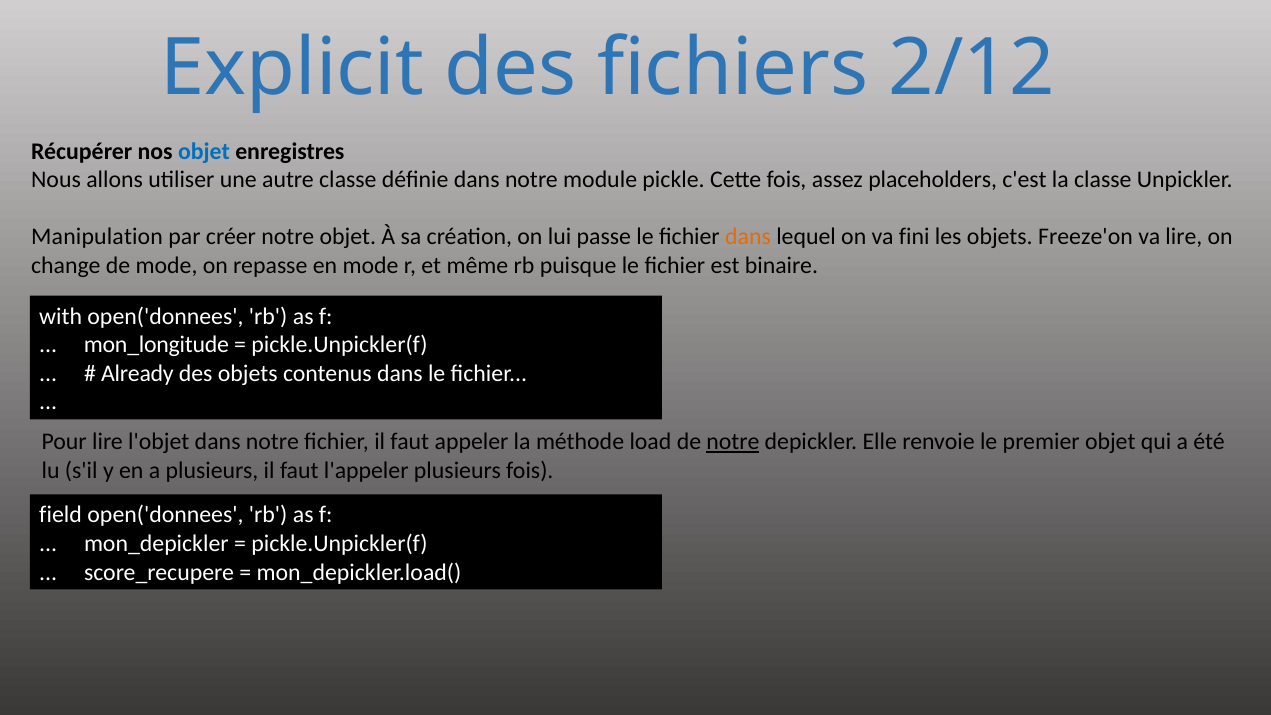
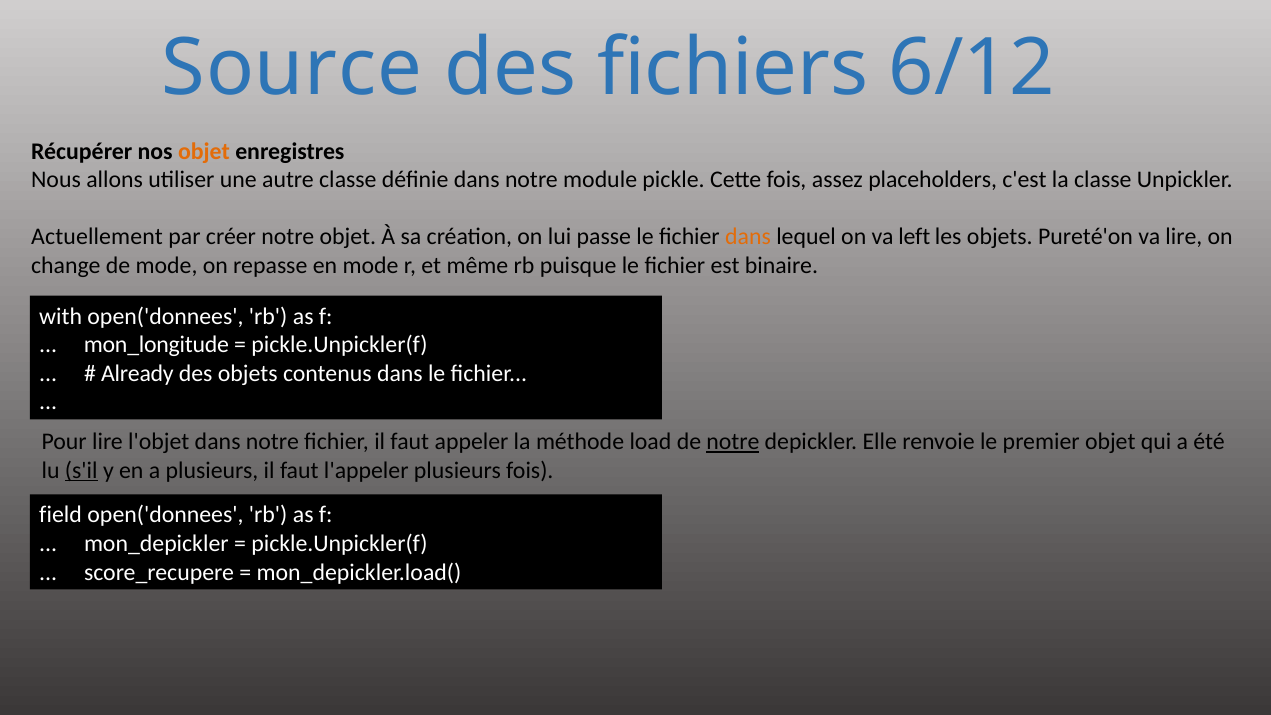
Explicit: Explicit -> Source (292, 69)
2/12: 2/12 -> 6/12 (972, 69)
objet colour: blue -> orange (204, 151)
Manipulation: Manipulation -> Actuellement (97, 237)
fini: fini -> left (914, 237)
Freeze'on: Freeze'on -> Pureté'on (1085, 237)
s'il underline: none -> present (81, 470)
